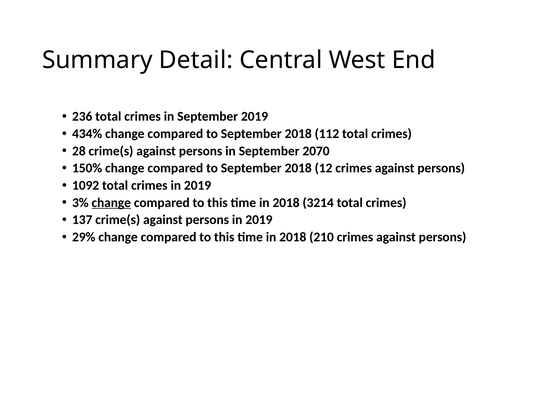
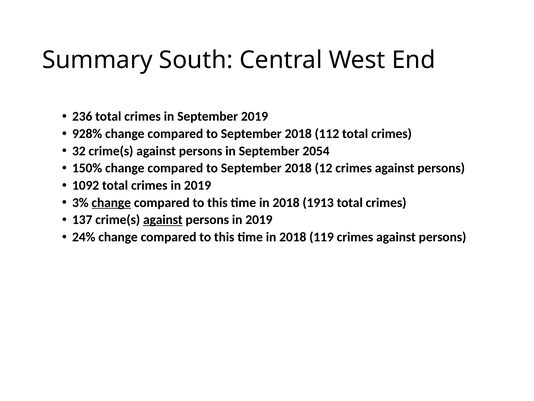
Detail: Detail -> South (196, 60)
434%: 434% -> 928% (87, 134)
28: 28 -> 32 (79, 151)
2070: 2070 -> 2054 (316, 151)
3214: 3214 -> 1913 (318, 202)
against underline: none -> present (163, 220)
29%: 29% -> 24% (84, 237)
210: 210 -> 119 (322, 237)
